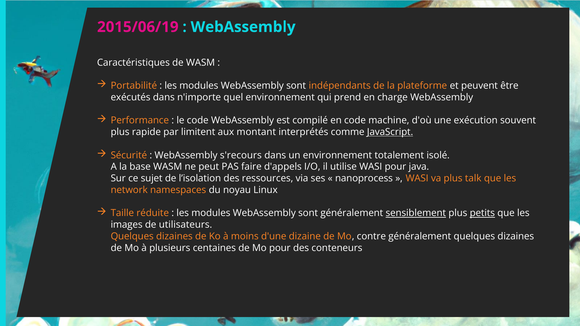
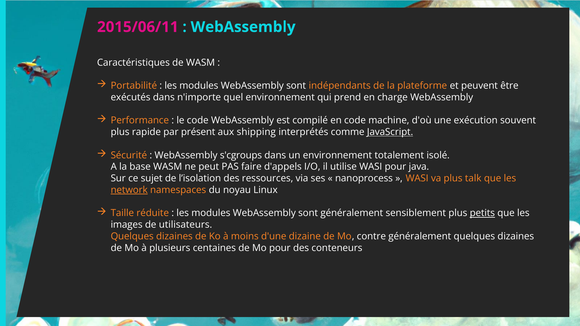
2015/06/19: 2015/06/19 -> 2015/06/11 (138, 27)
limitent: limitent -> présent (198, 132)
montant: montant -> shipping (256, 132)
s'recours: s'recours -> s'cgroups (241, 155)
network underline: none -> present (129, 190)
sensiblement underline: present -> none (416, 213)
